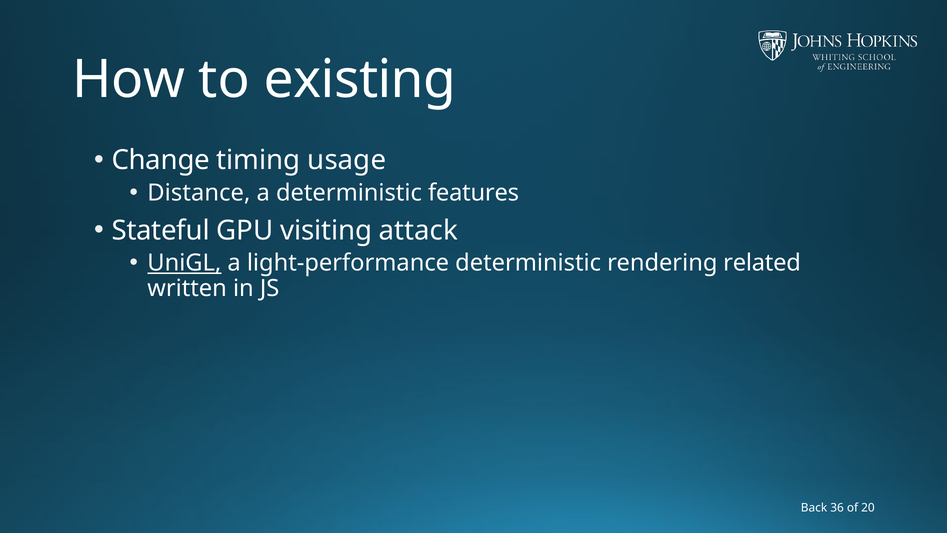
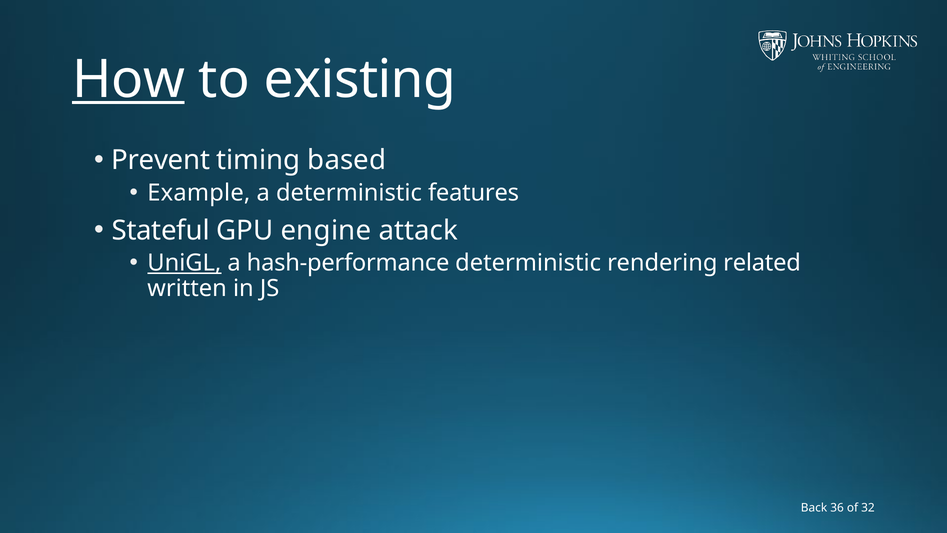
How underline: none -> present (129, 80)
Change: Change -> Prevent (161, 160)
usage: usage -> based (347, 160)
Distance: Distance -> Example (199, 193)
visiting: visiting -> engine (326, 230)
light-performance: light-performance -> hash-performance (348, 263)
20: 20 -> 32 (868, 508)
